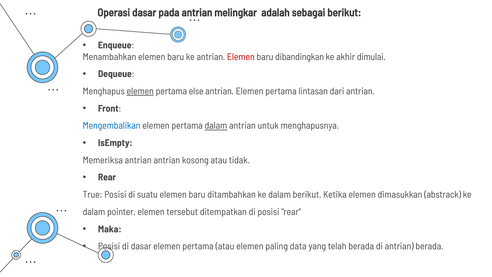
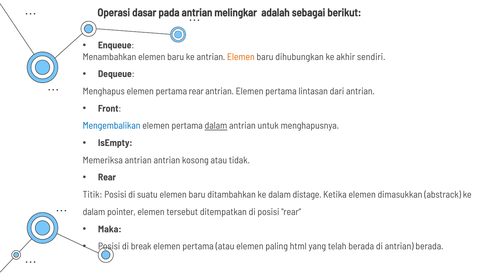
Elemen colour: red -> orange (241, 57)
dibandingkan: dibandingkan -> dihubungkan (300, 57)
dimulai: dimulai -> sendiri (371, 57)
elemen underline: present -> none (140, 91)
pertama else: else -> rear (196, 91)
True: True -> Titik (92, 195)
dalam berikut: berikut -> distage (307, 195)
di dasar: dasar -> break (141, 246)
data: data -> html (298, 246)
